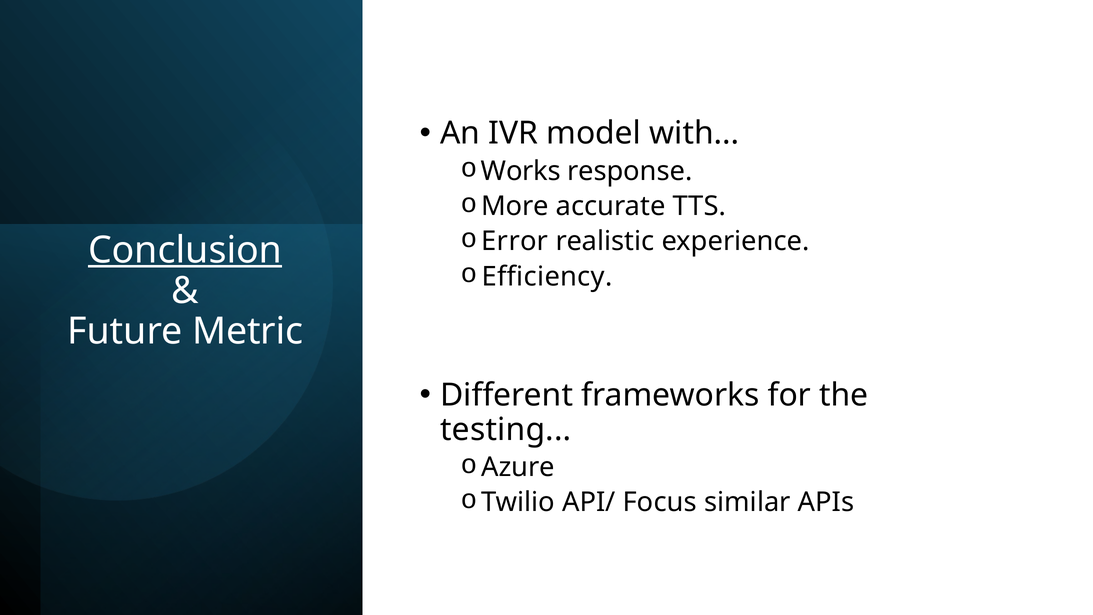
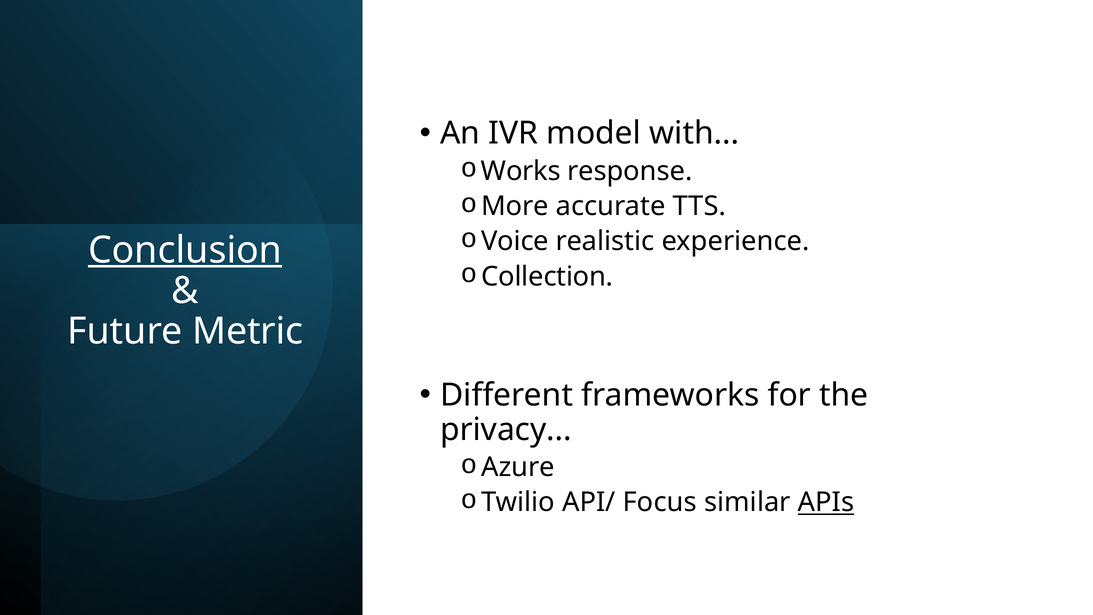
Error: Error -> Voice (515, 241)
Efficiency: Efficiency -> Collection (547, 277)
testing: testing -> privacy (506, 429)
APIs underline: none -> present (826, 502)
